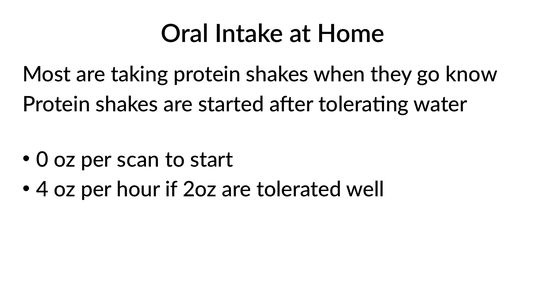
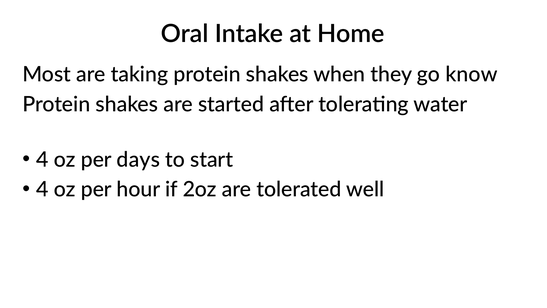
0: 0 -> 4 (42, 160)
scan: scan -> days (138, 160)
